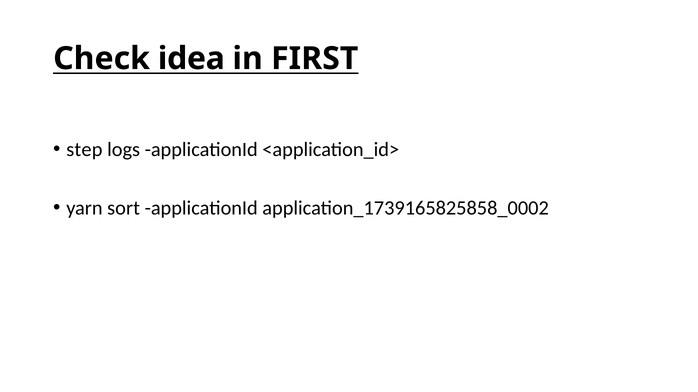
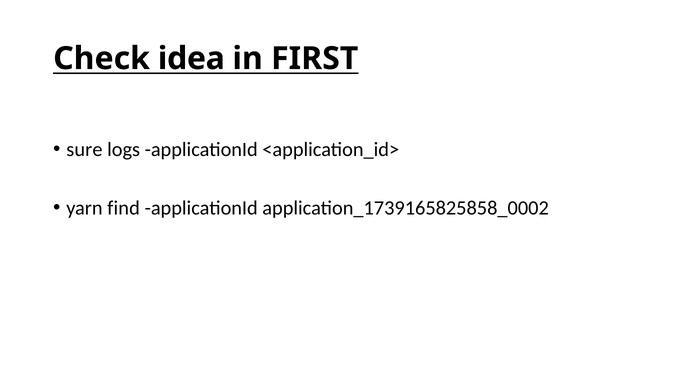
step: step -> sure (84, 150)
sort: sort -> find (124, 208)
